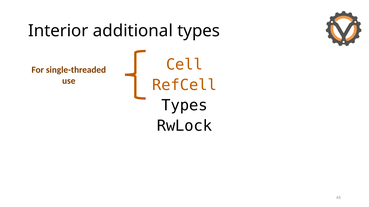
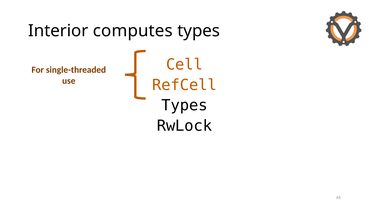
additional: additional -> computes (133, 31)
